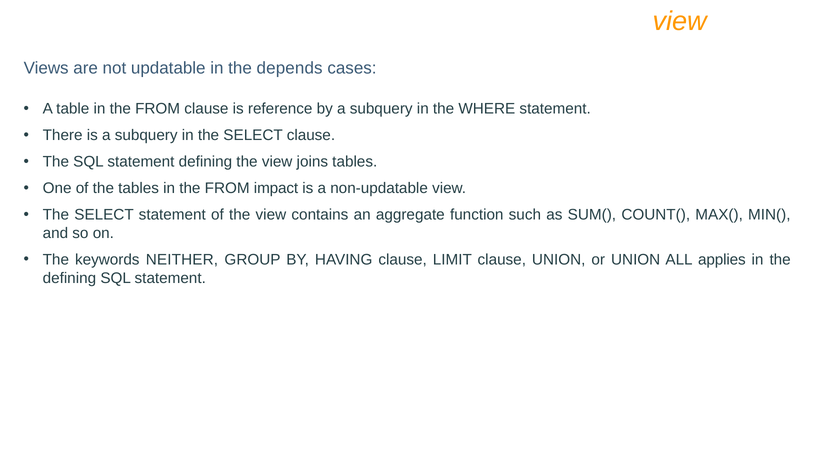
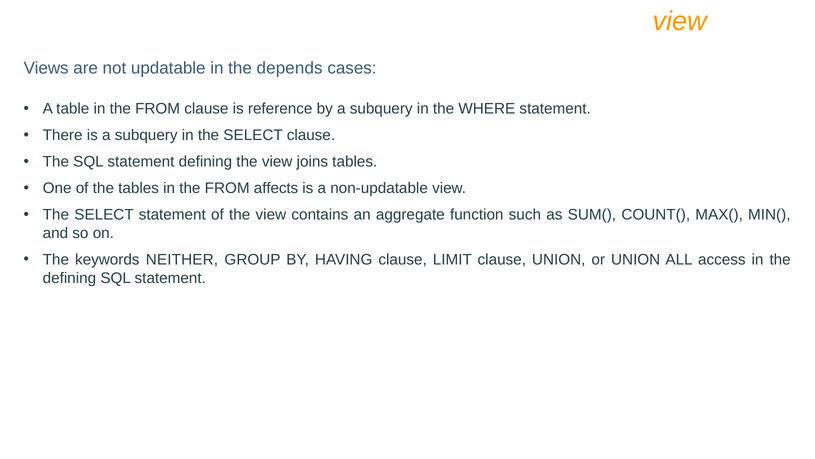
impact: impact -> affects (276, 188)
applies: applies -> access (722, 259)
